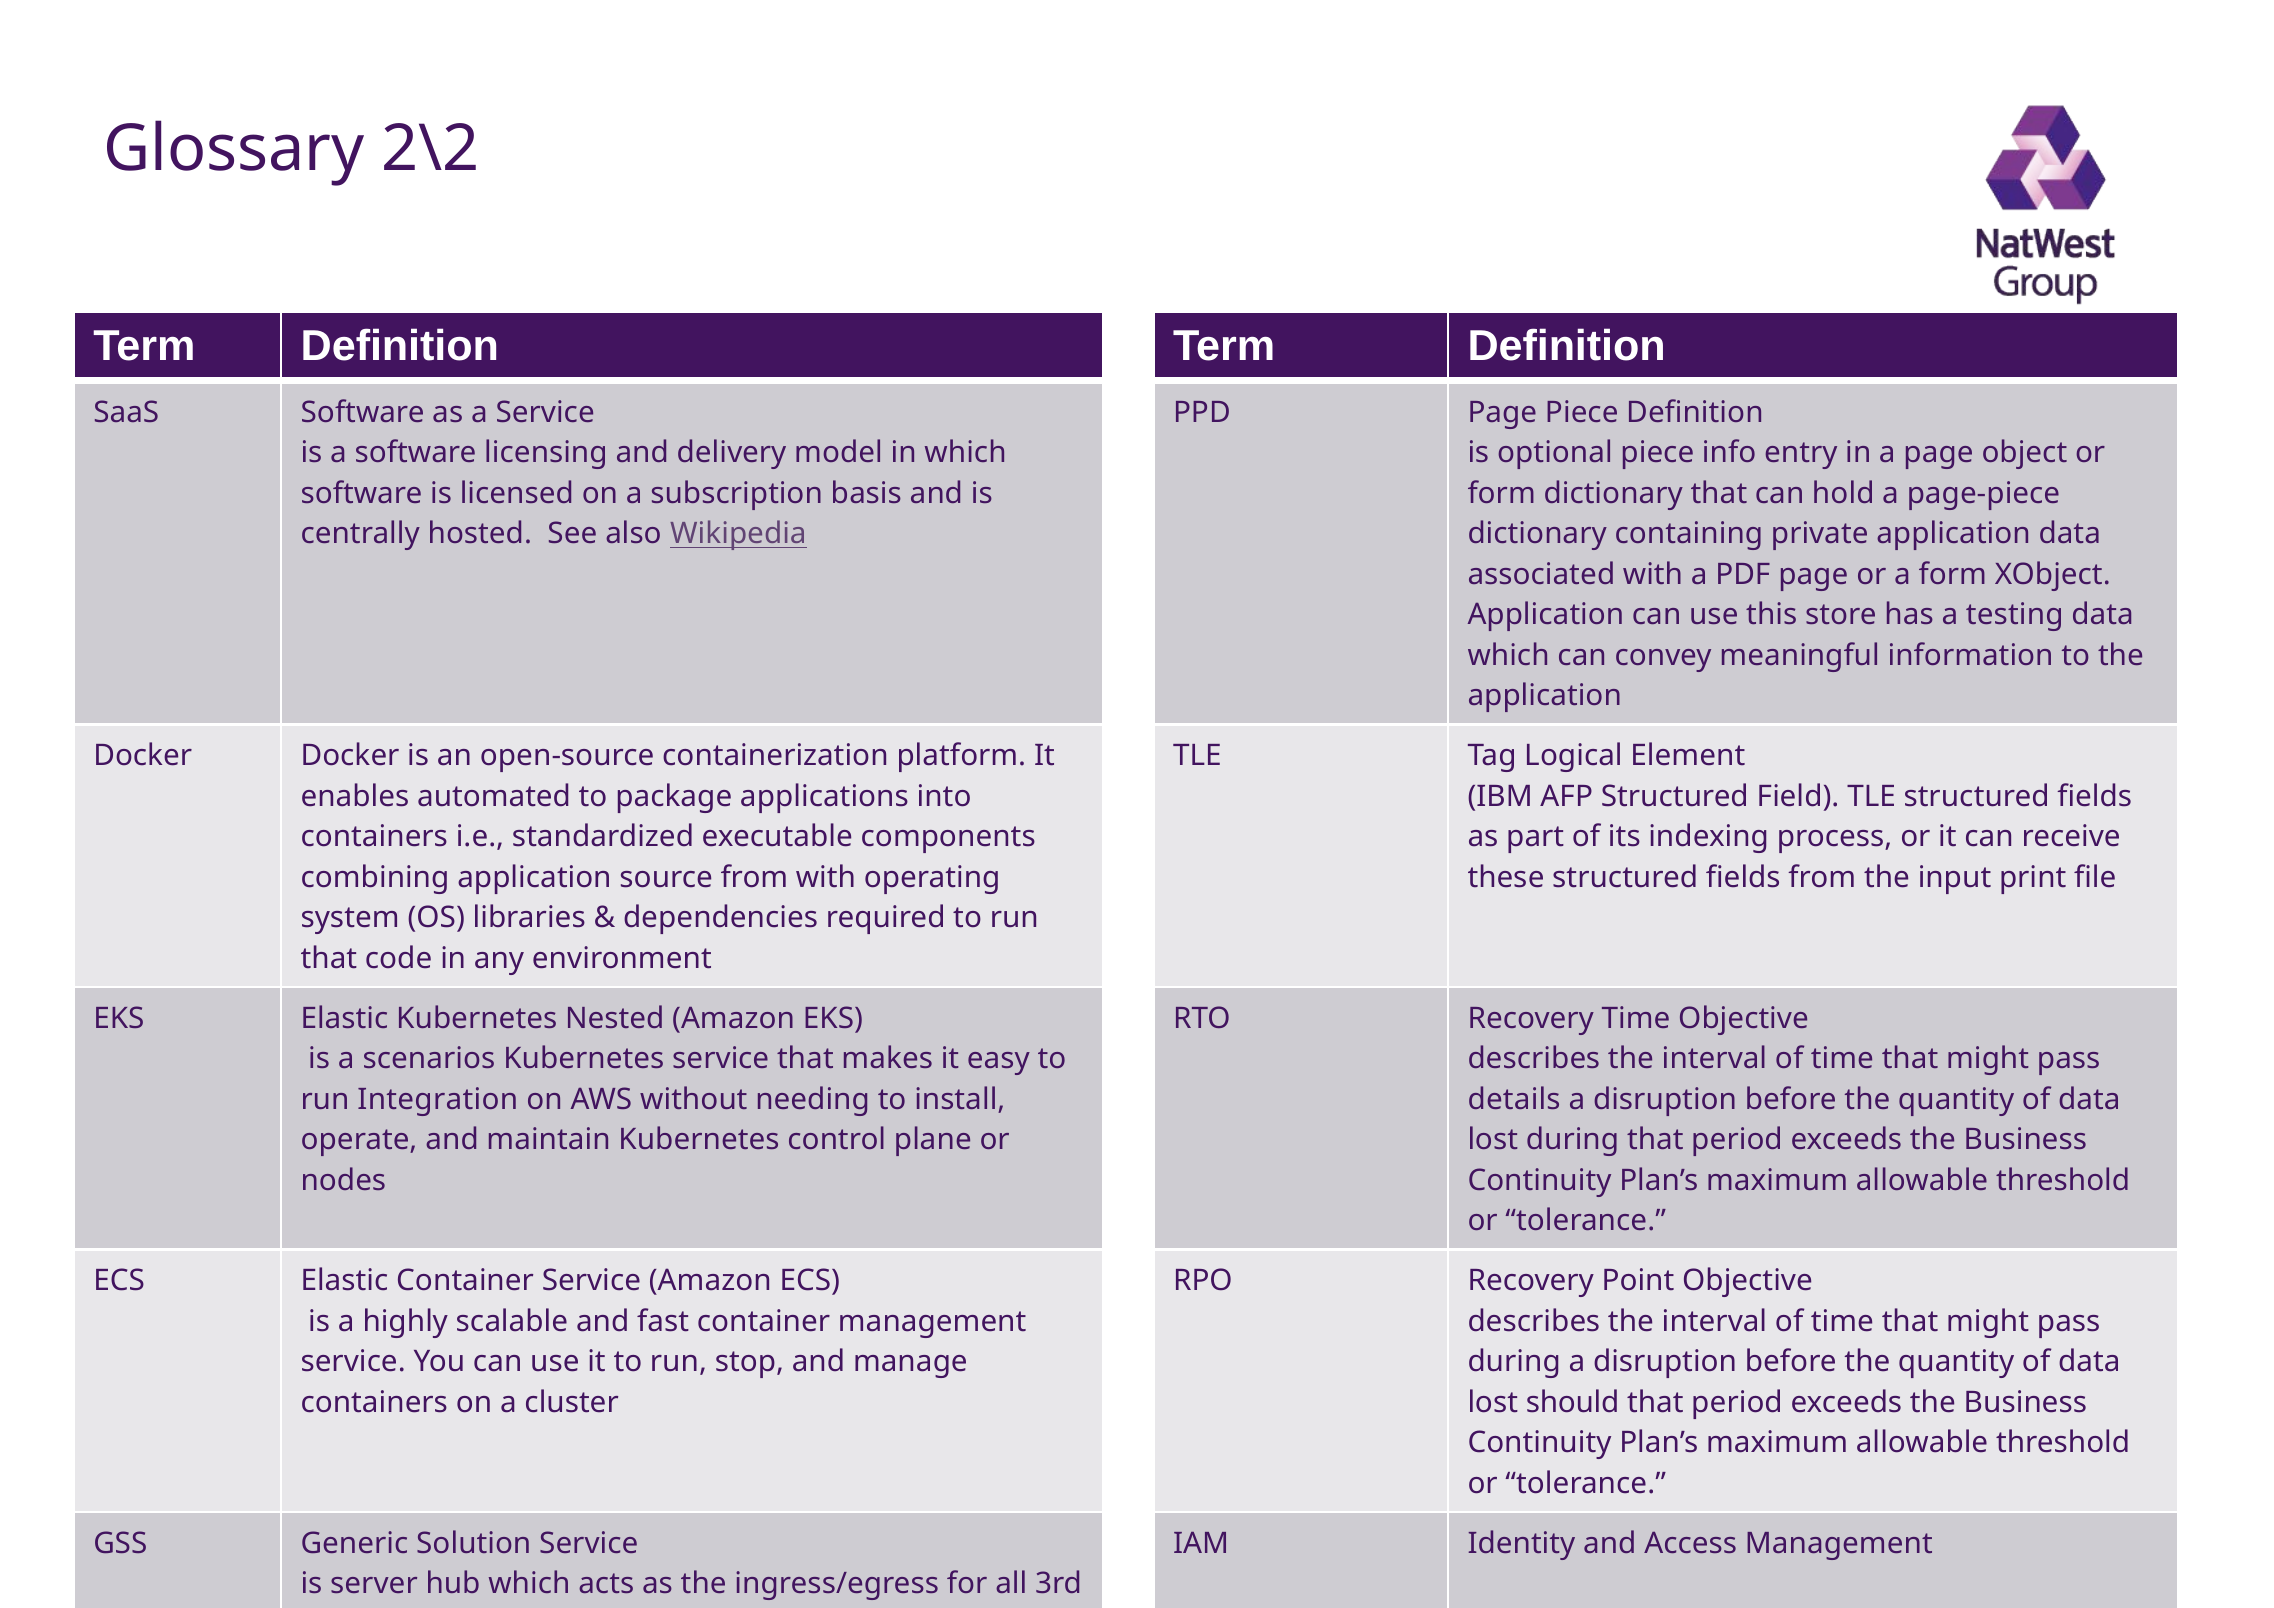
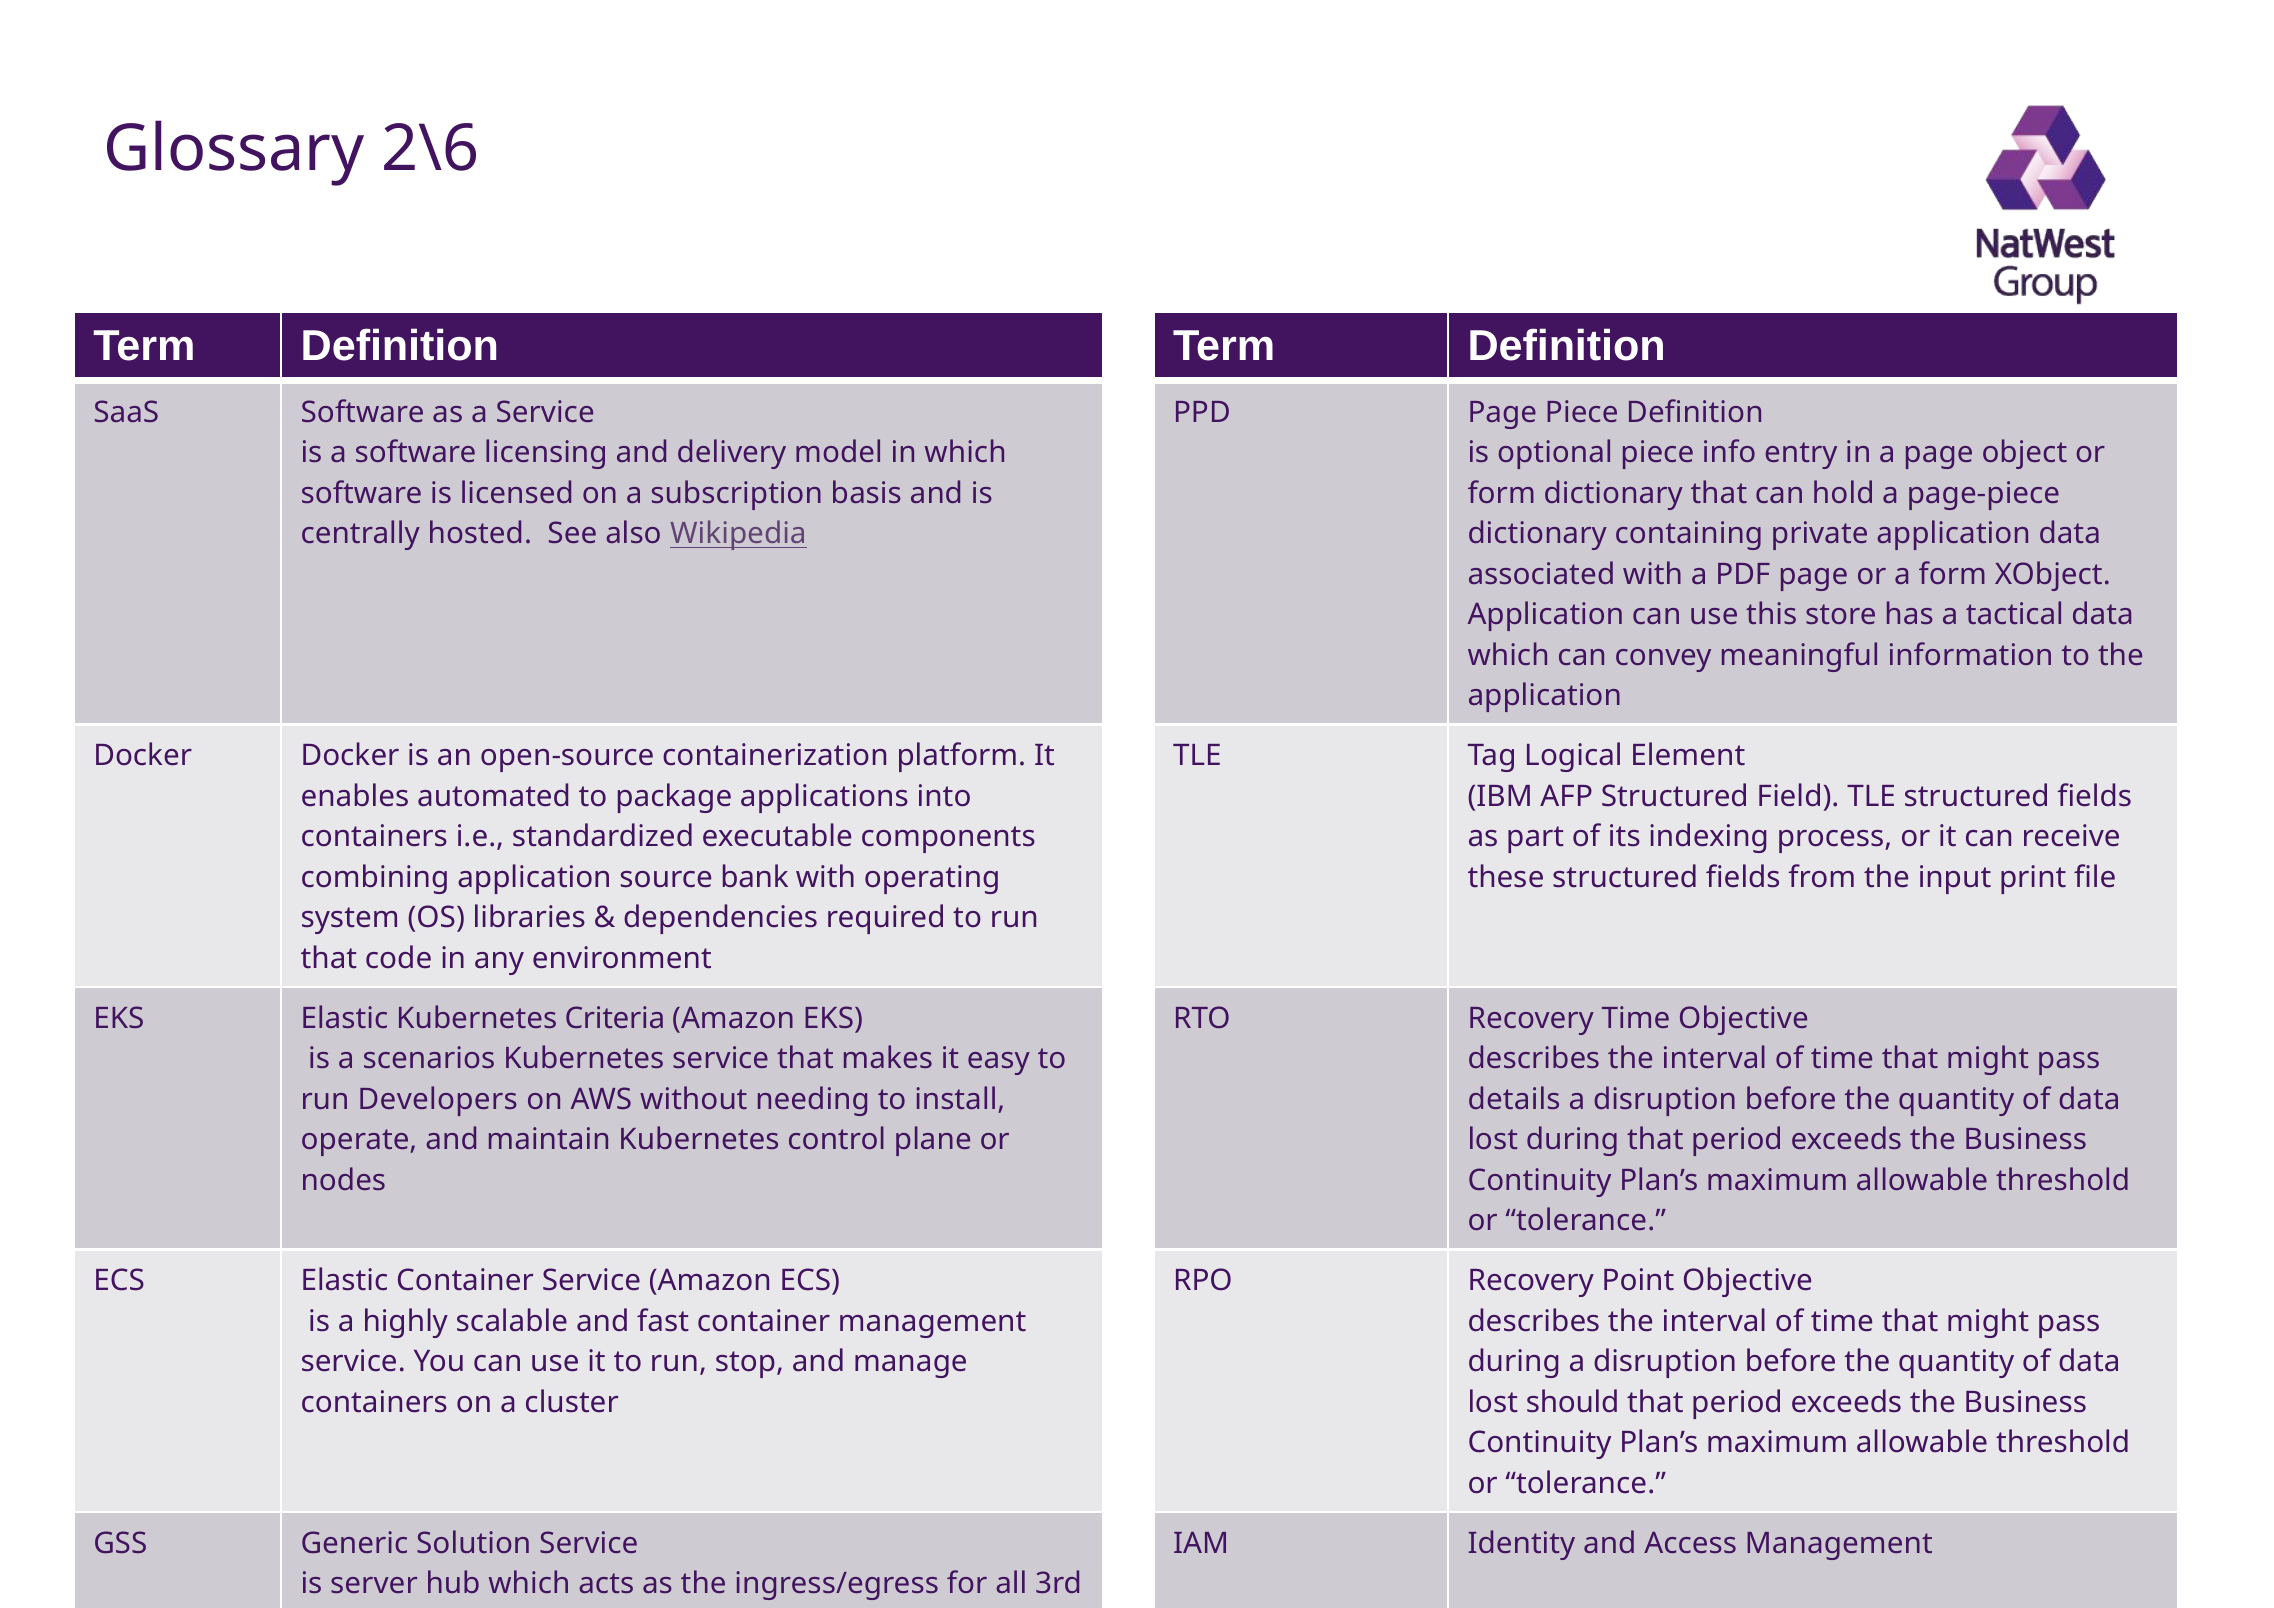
2\2: 2\2 -> 2\6 (431, 149)
testing: testing -> tactical (2015, 615)
source from: from -> bank (755, 878)
Nested: Nested -> Criteria (615, 1019)
Integration: Integration -> Developers (438, 1100)
